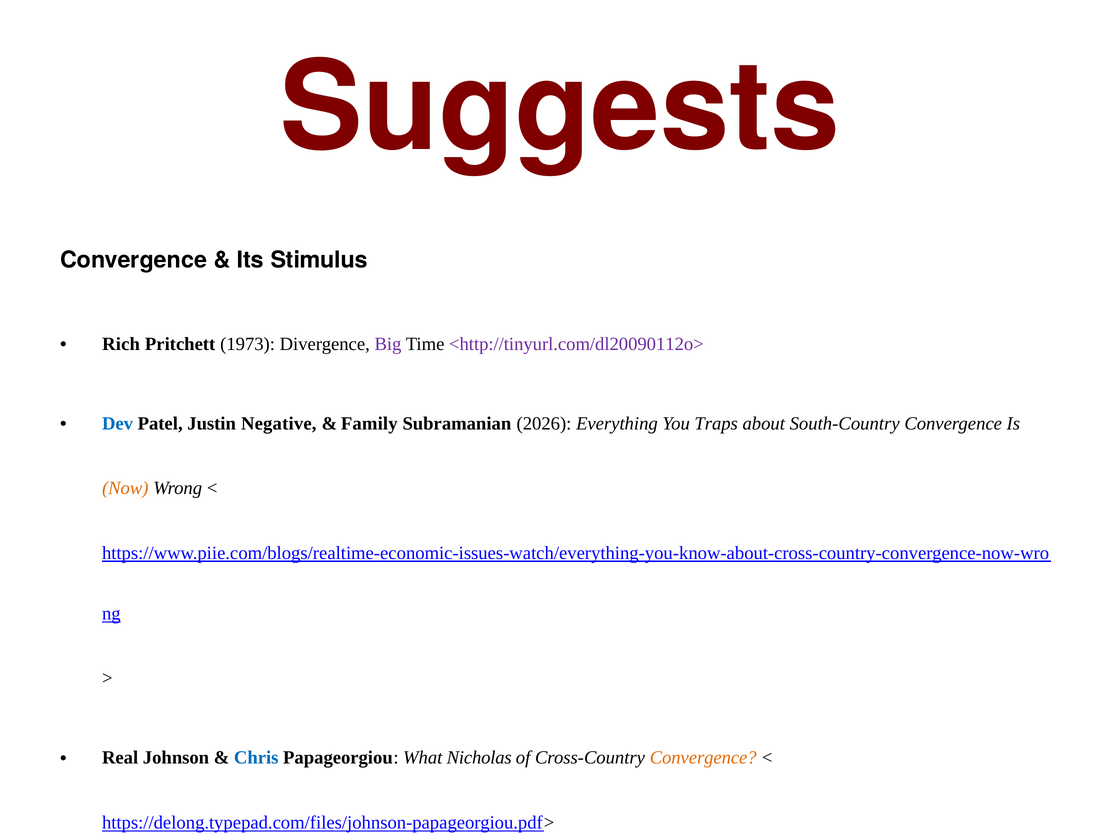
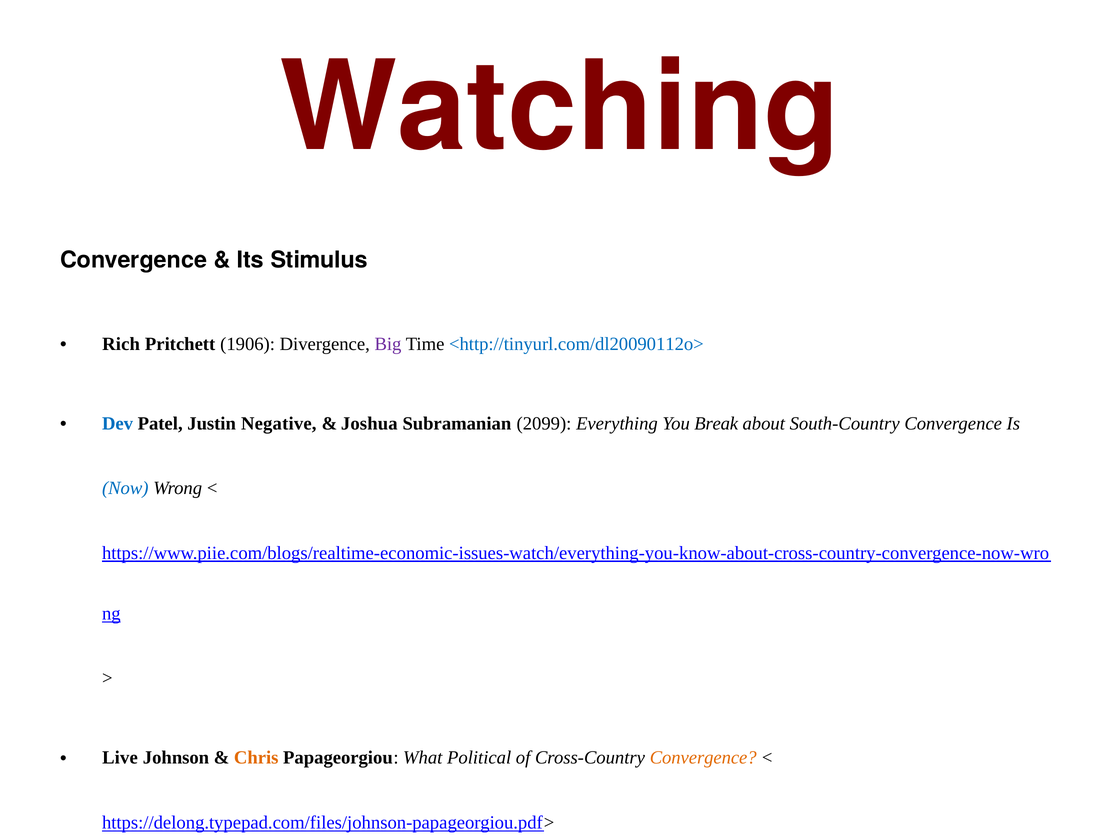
Suggests: Suggests -> Watching (560, 108)
1973: 1973 -> 1906 (248, 344)
<http://tinyurl.com/dl20090112o> colour: purple -> blue (576, 344)
Family: Family -> Joshua (369, 424)
2026: 2026 -> 2099 (544, 424)
Traps: Traps -> Break (716, 424)
Now colour: orange -> blue (125, 488)
Real: Real -> Live (120, 758)
Chris colour: blue -> orange (256, 758)
Nicholas: Nicholas -> Political (479, 758)
